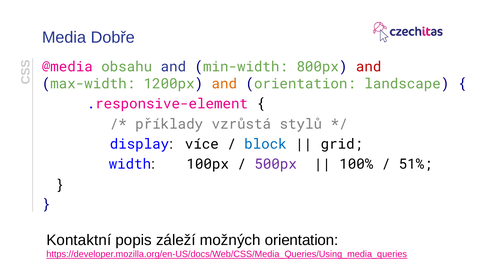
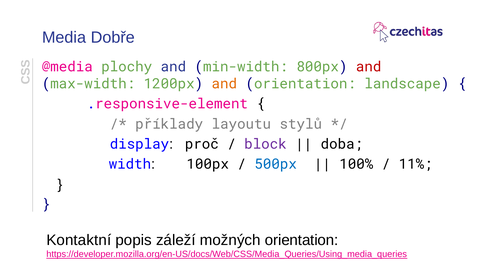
obsahu: obsahu -> plochy (127, 67)
vzrůstá: vzrůstá -> layoutu (241, 124)
více: více -> proč (202, 144)
block colour: blue -> purple (265, 144)
grid: grid -> doba (342, 144)
500px colour: purple -> blue (276, 164)
51%: 51% -> 11% (416, 164)
